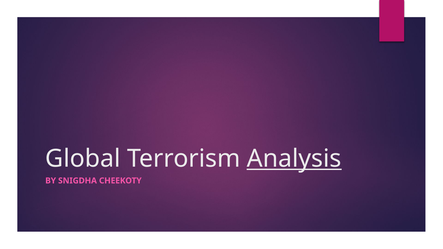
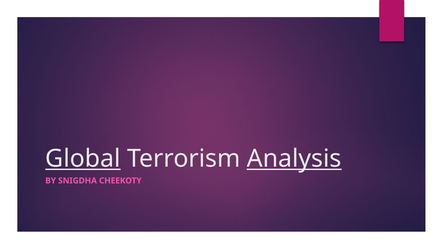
Global underline: none -> present (83, 159)
